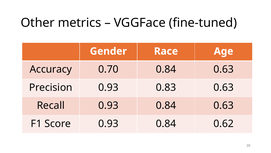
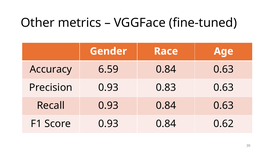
0.70: 0.70 -> 6.59 (108, 69)
